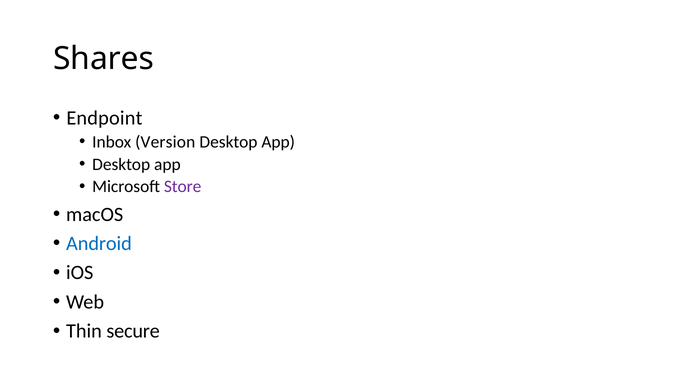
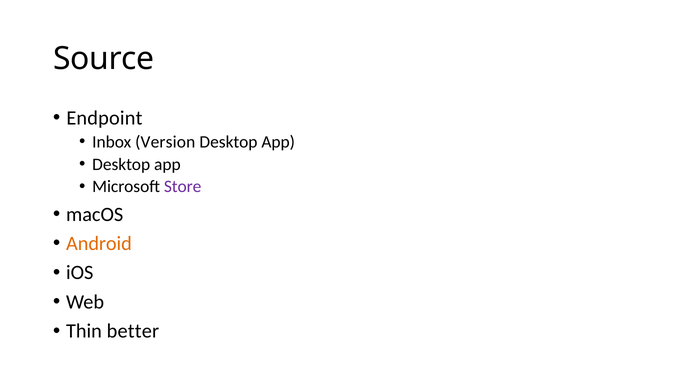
Shares: Shares -> Source (104, 58)
Android colour: blue -> orange (99, 243)
secure: secure -> better (133, 331)
